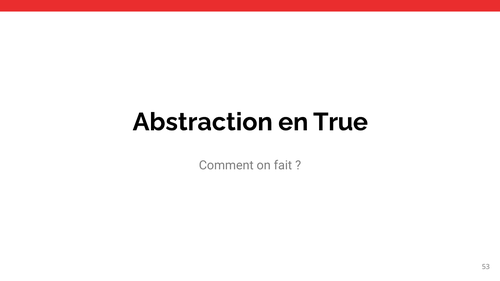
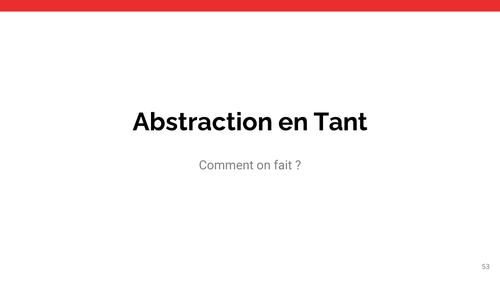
True: True -> Tant (341, 122)
